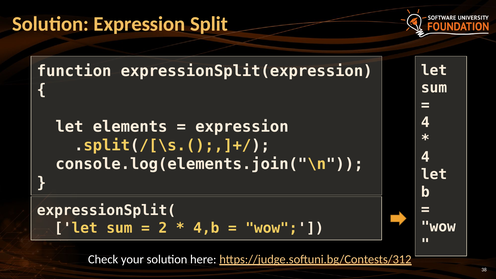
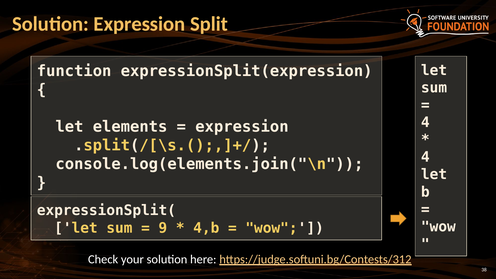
2: 2 -> 9 (163, 228)
